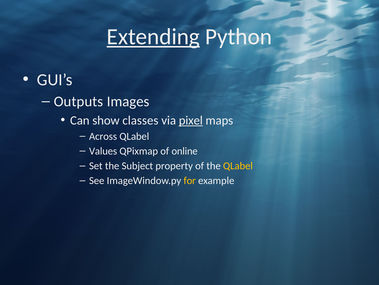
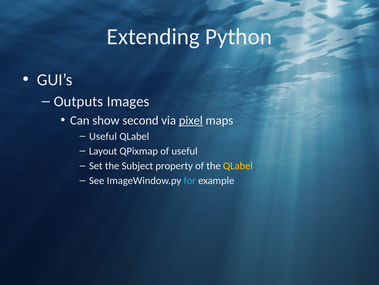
Extending underline: present -> none (153, 37)
classes: classes -> second (140, 120)
Across: Across -> Useful (103, 136)
Values: Values -> Layout (103, 151)
of online: online -> useful (185, 151)
for colour: yellow -> light blue (190, 180)
